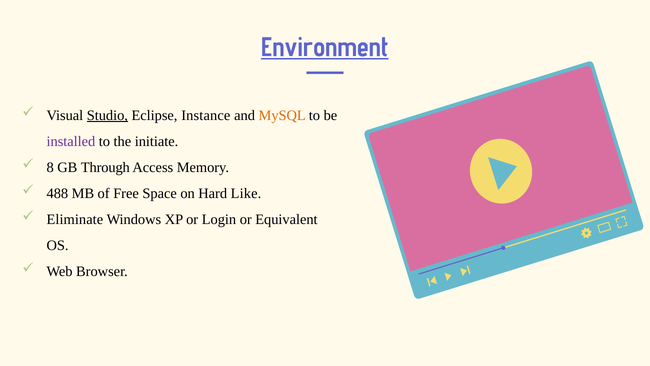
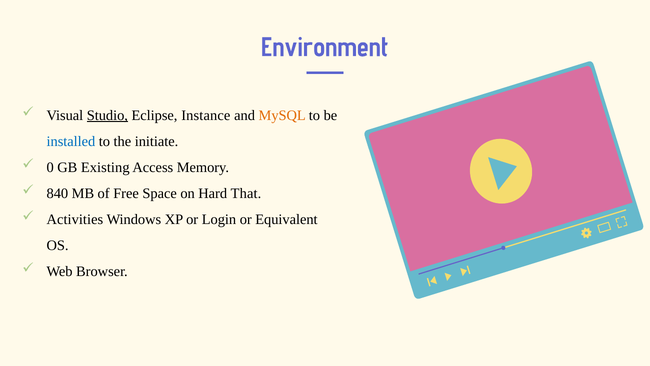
Environment underline: present -> none (325, 47)
installed colour: purple -> blue (71, 141)
8: 8 -> 0 (50, 167)
Through: Through -> Existing (105, 167)
488: 488 -> 840 (57, 193)
Like: Like -> That (246, 193)
Eliminate: Eliminate -> Activities (75, 219)
